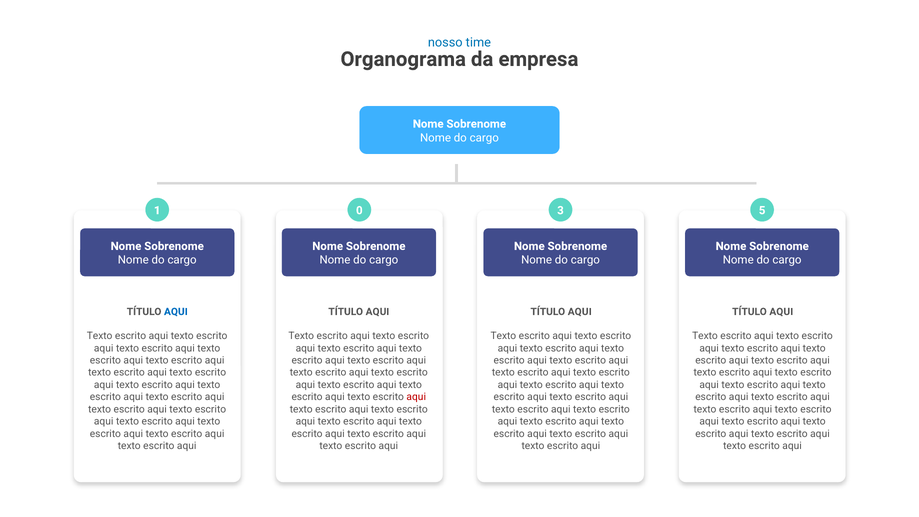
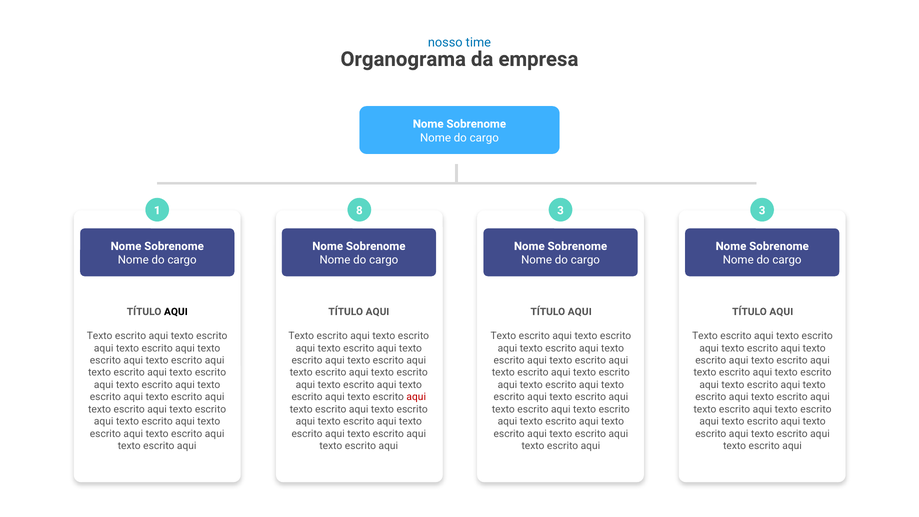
0: 0 -> 8 (359, 210)
3 5: 5 -> 3 (762, 210)
AQUI colour: blue -> black (176, 312)
